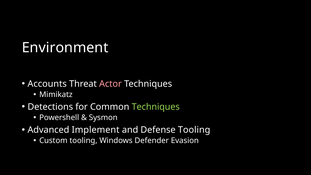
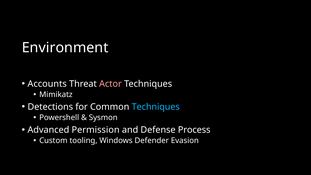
Techniques colour: light green -> light blue (156, 107)
Implement: Implement -> Permission (96, 130)
Defense Tooling: Tooling -> Process (194, 130)
